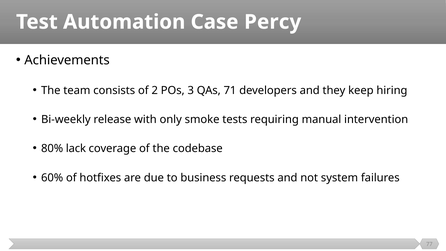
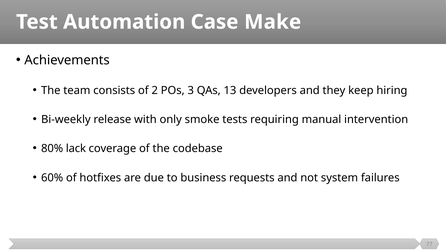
Percy: Percy -> Make (273, 22)
71: 71 -> 13 (230, 90)
